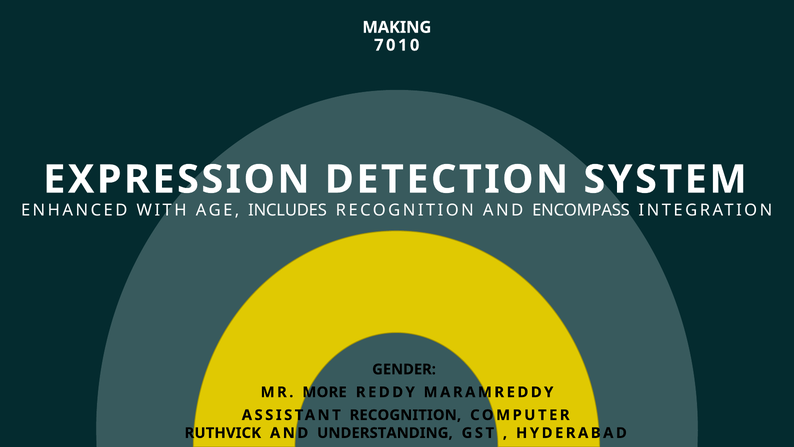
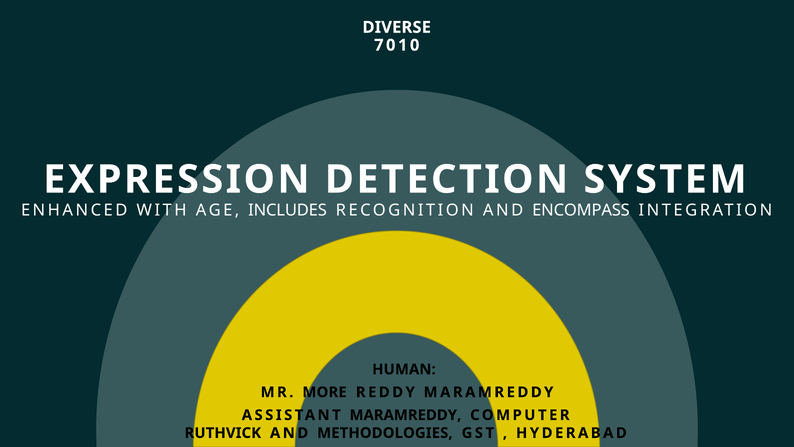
MAKING: MAKING -> DIVERSE (397, 27)
GENDER: GENDER -> HUMAN (404, 369)
ASSISTANT RECOGNITION: RECOGNITION -> MARAMREDDY (405, 415)
UNDERSTANDING: UNDERSTANDING -> METHODOLOGIES (385, 433)
